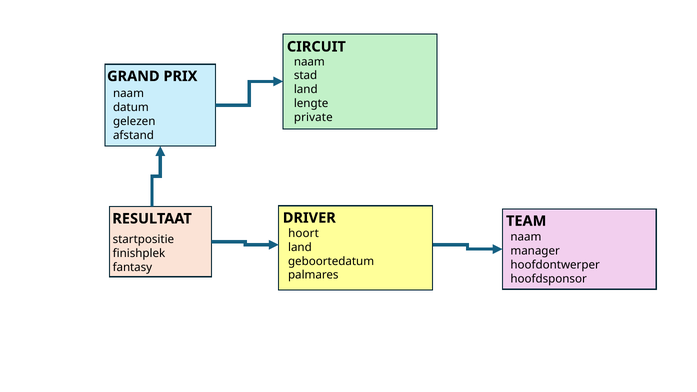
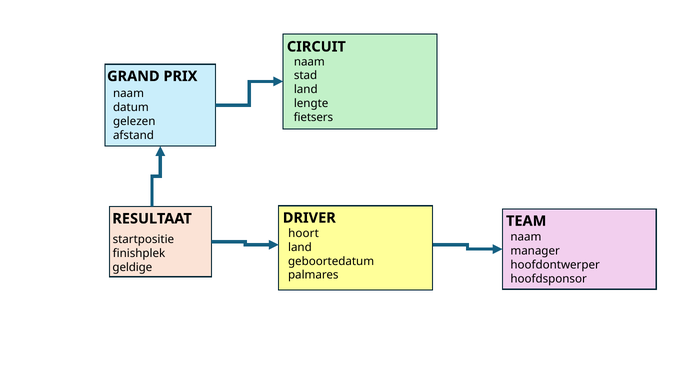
private: private -> fietsers (313, 117)
fantasy: fantasy -> geldige (132, 267)
